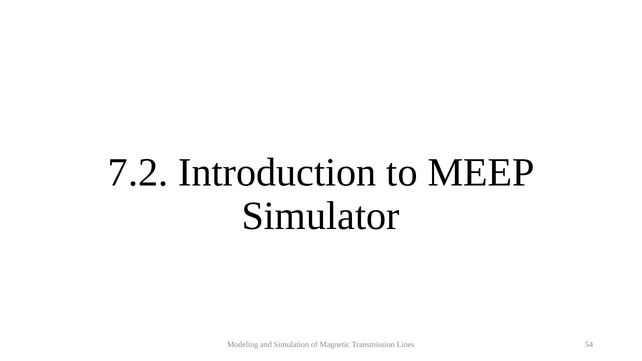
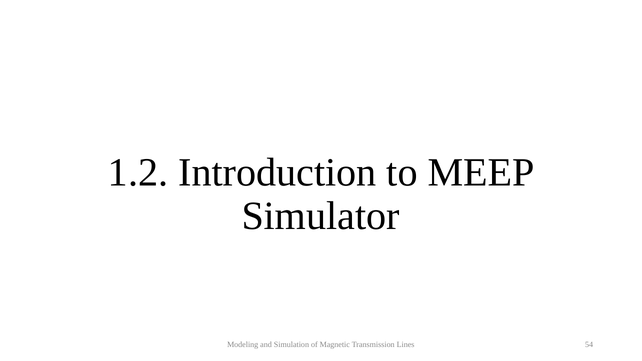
7.2: 7.2 -> 1.2 (138, 173)
